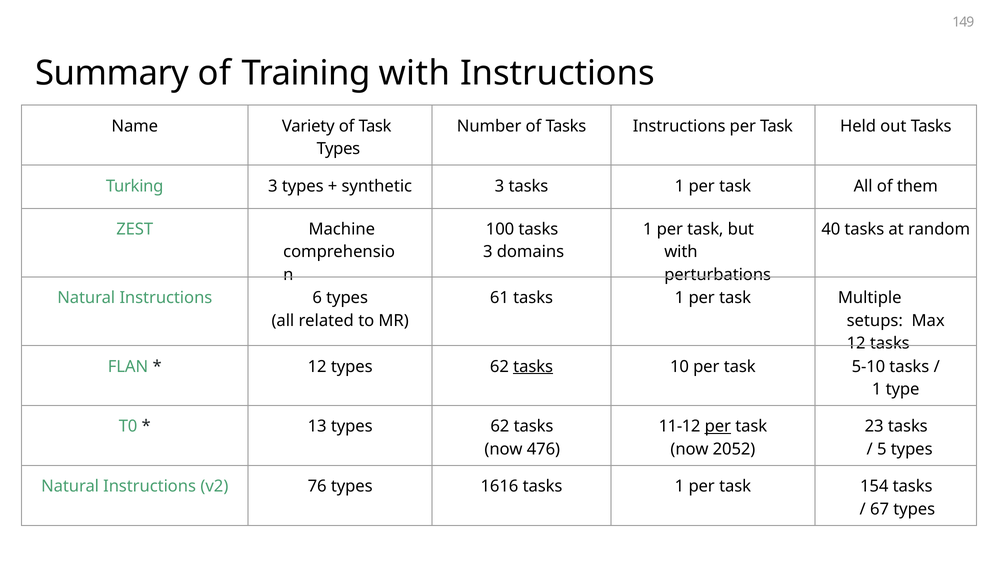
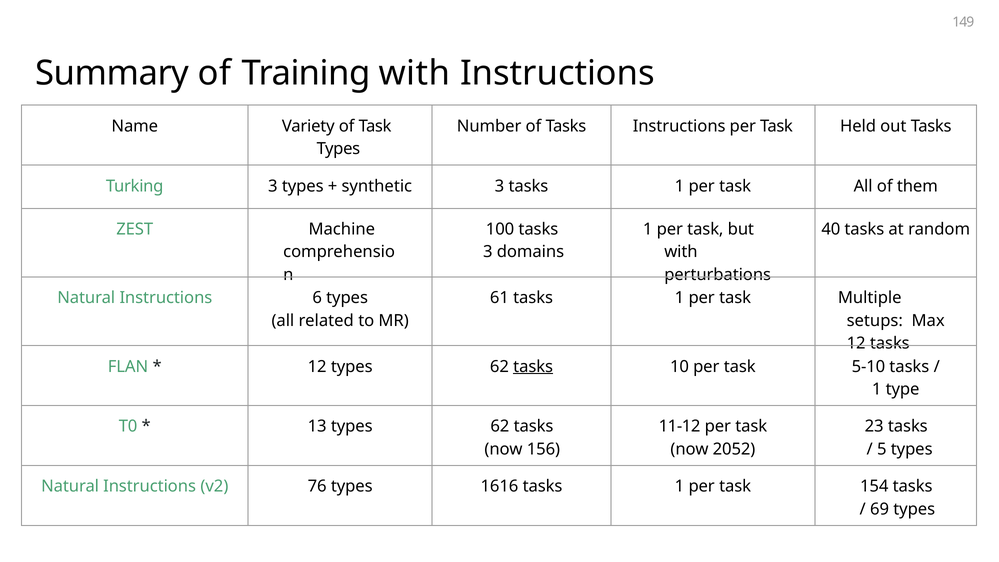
per underline: present -> none (718, 426)
476: 476 -> 156 (543, 449)
67: 67 -> 69 (880, 509)
